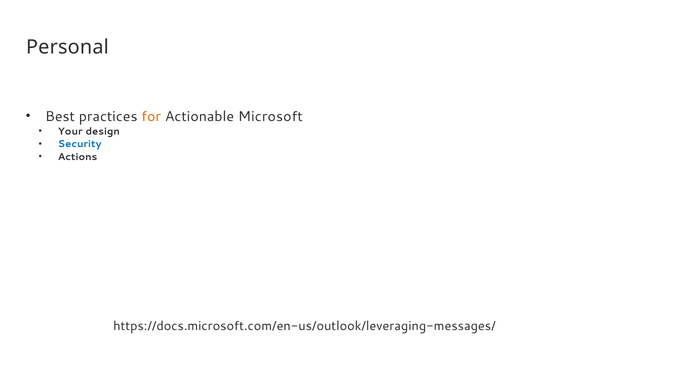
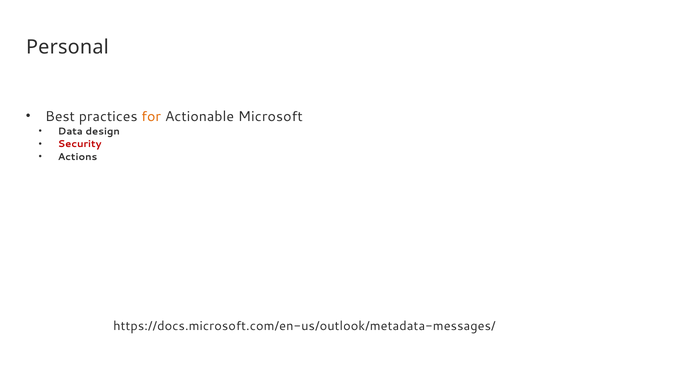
Your: Your -> Data (70, 131)
Security colour: blue -> red (80, 144)
https://docs.microsoft.com/en-us/outlook/leveraging-messages/: https://docs.microsoft.com/en-us/outlook/leveraging-messages/ -> https://docs.microsoft.com/en-us/outlook/metadata-messages/ (304, 327)
